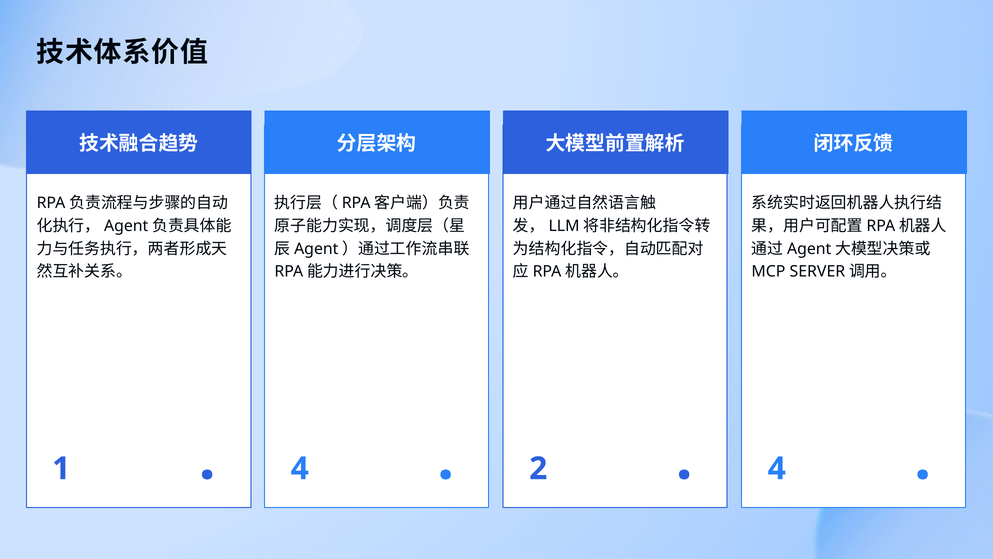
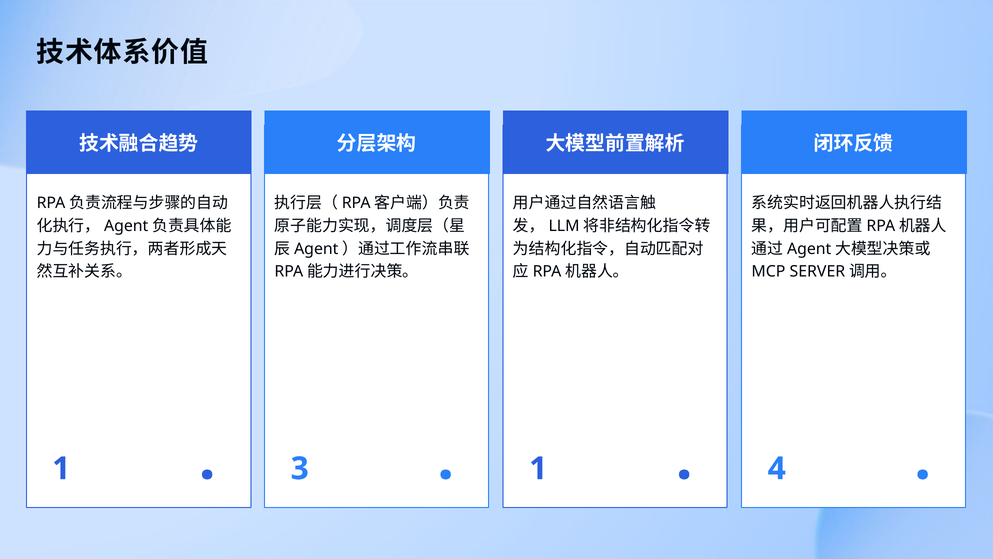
4: 4 -> 3 (300, 468)
2: 2 -> 1 (538, 468)
